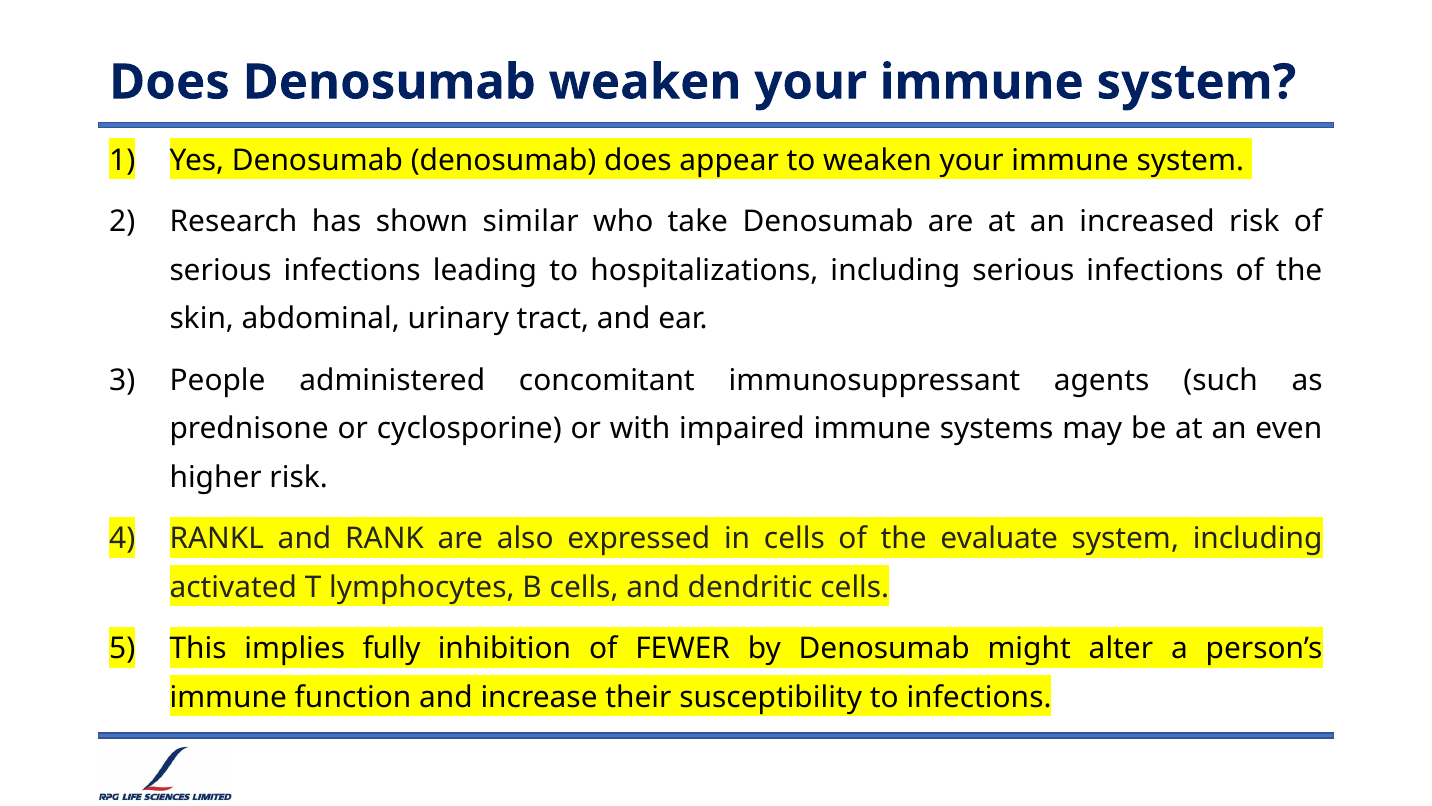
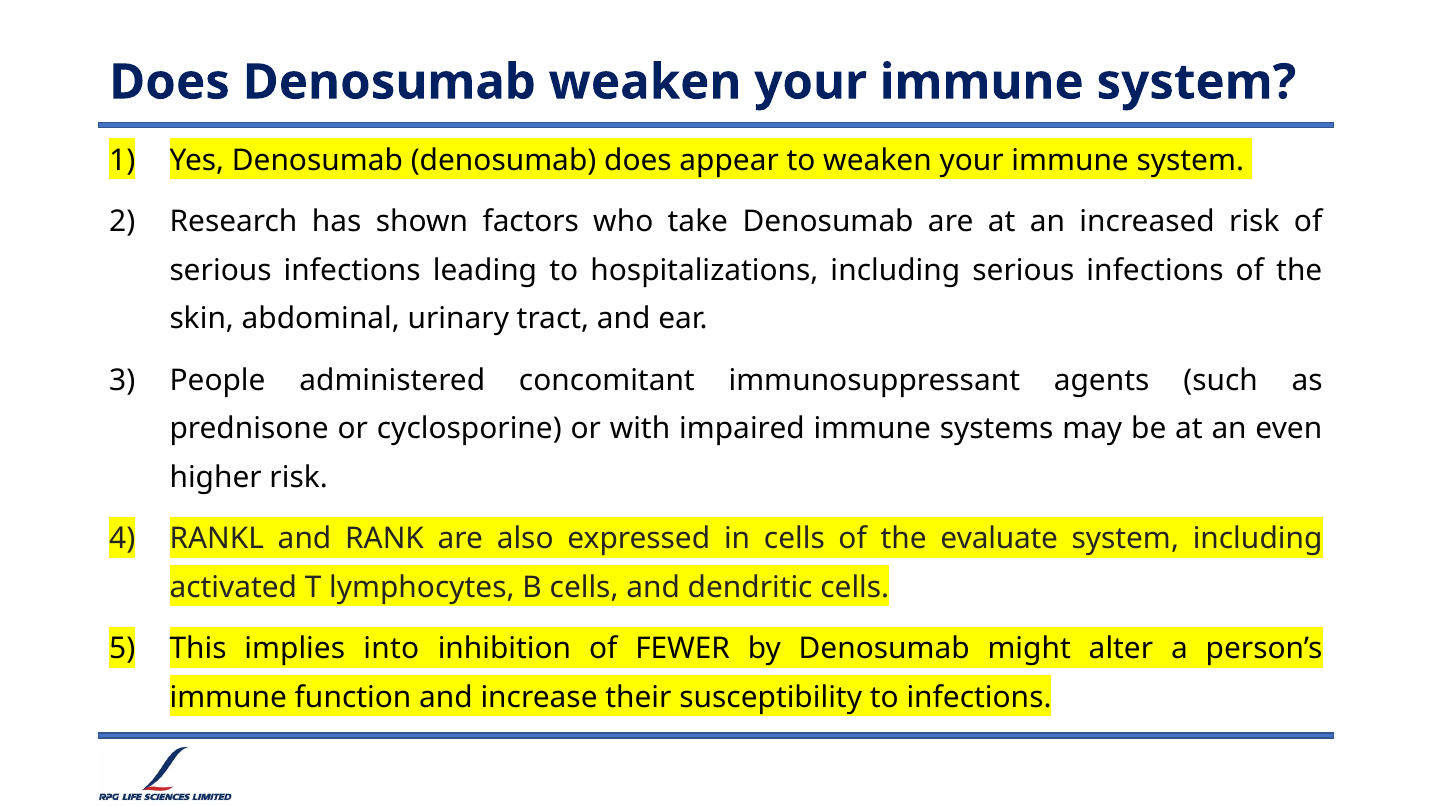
similar: similar -> factors (531, 222)
fully: fully -> into (391, 649)
